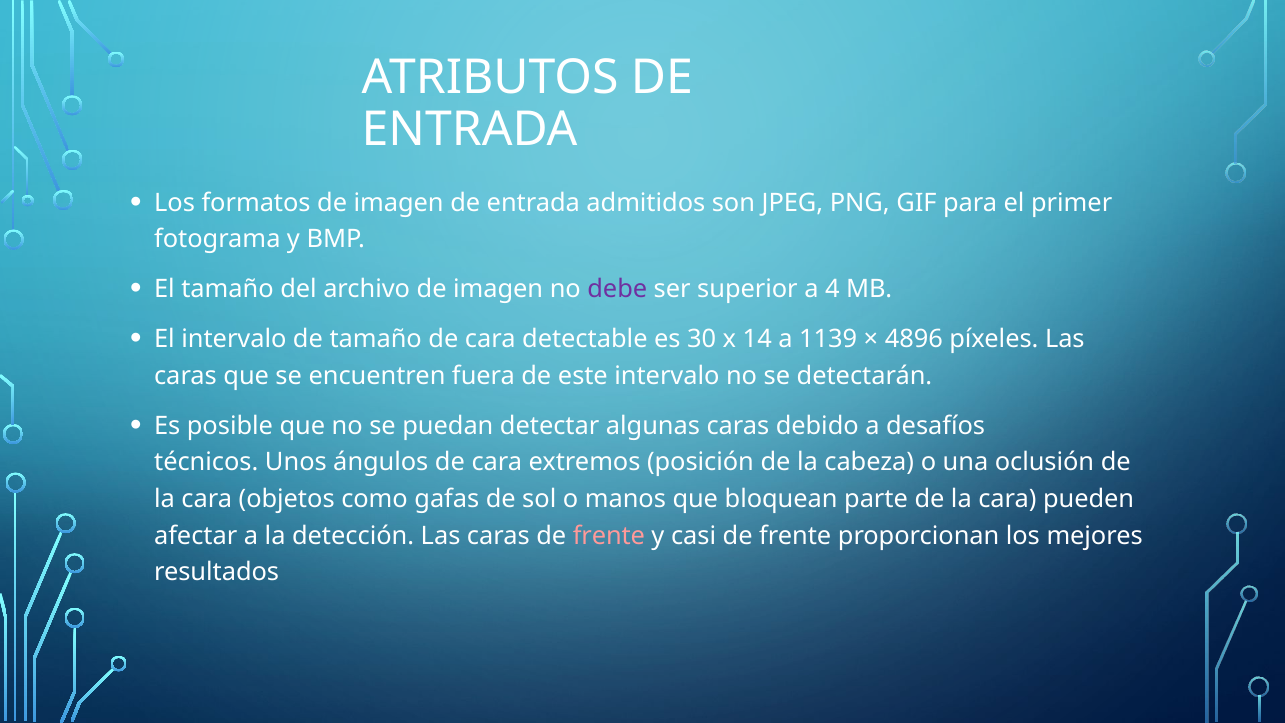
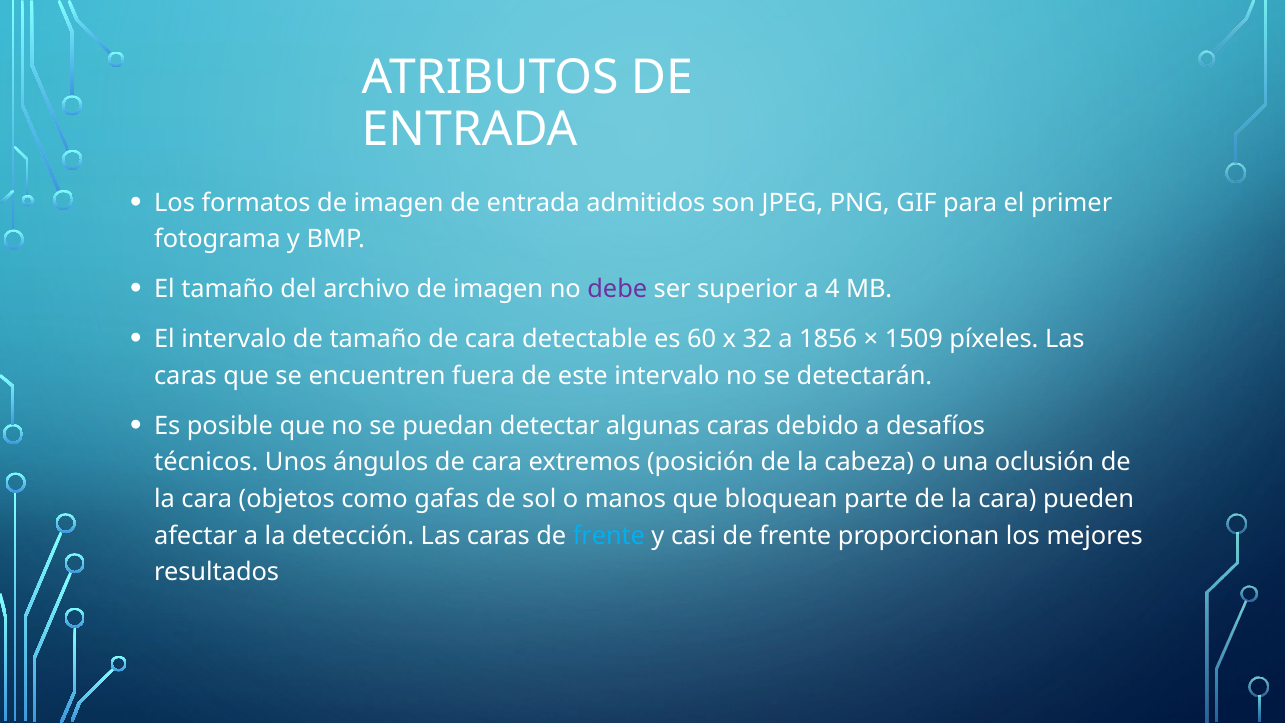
30: 30 -> 60 (702, 339)
14: 14 -> 32 (757, 339)
1139: 1139 -> 1856 (828, 339)
4896: 4896 -> 1509 (914, 339)
frente colour: pink -> light blue (609, 535)
